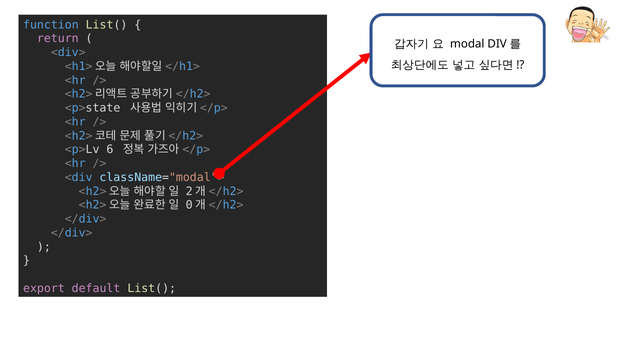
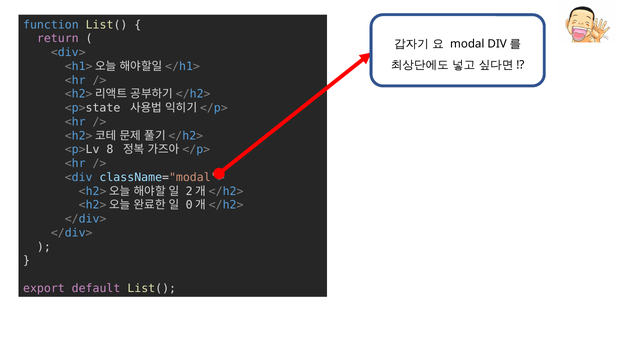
6: 6 -> 8 (110, 150)
